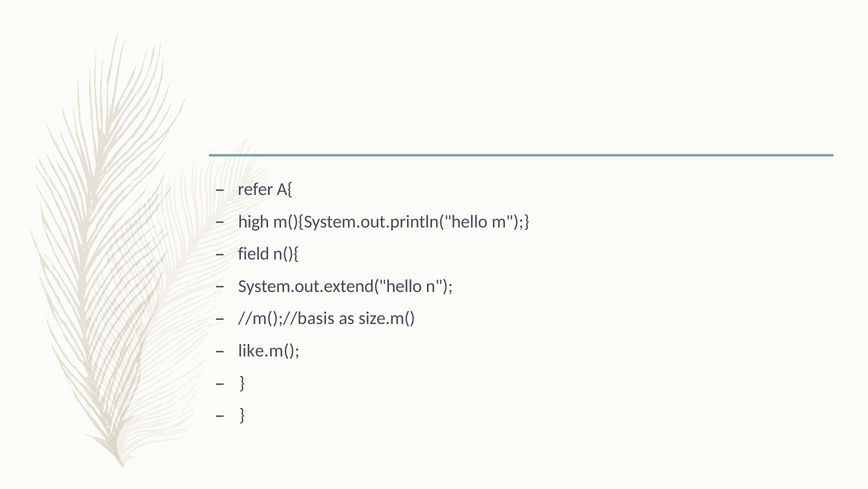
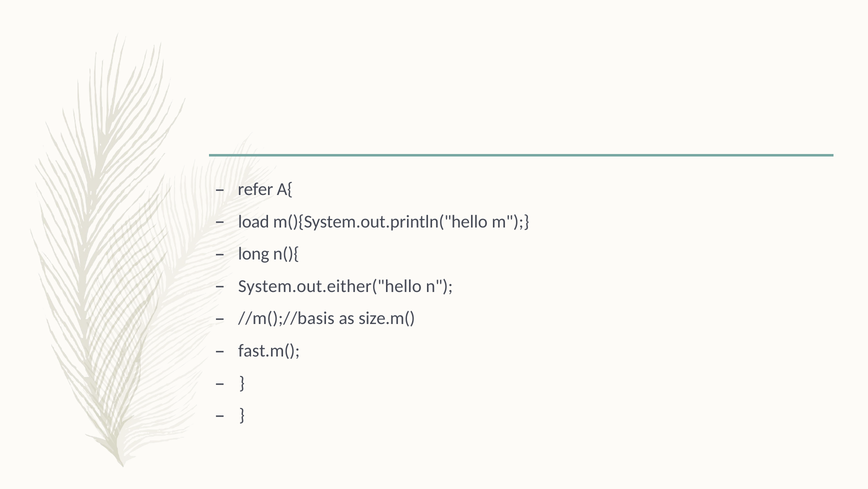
high: high -> load (254, 221)
field: field -> long (254, 254)
System.out.extend("hello: System.out.extend("hello -> System.out.either("hello (330, 286)
like.m(: like.m( -> fast.m( (269, 350)
